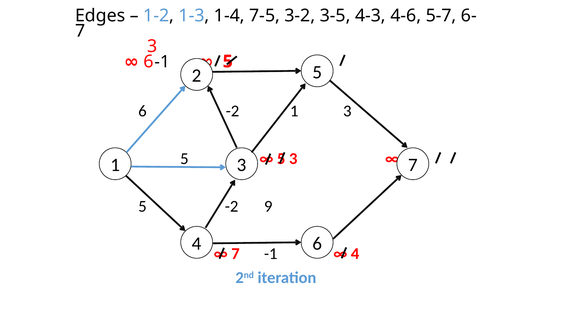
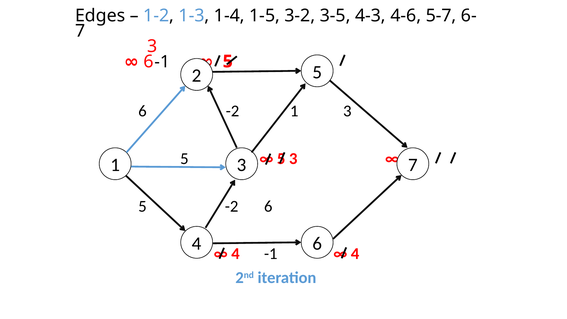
7-5: 7-5 -> 1-5 (265, 16)
9: 9 -> 6 (268, 206)
7: 7 -> 4 (235, 254)
